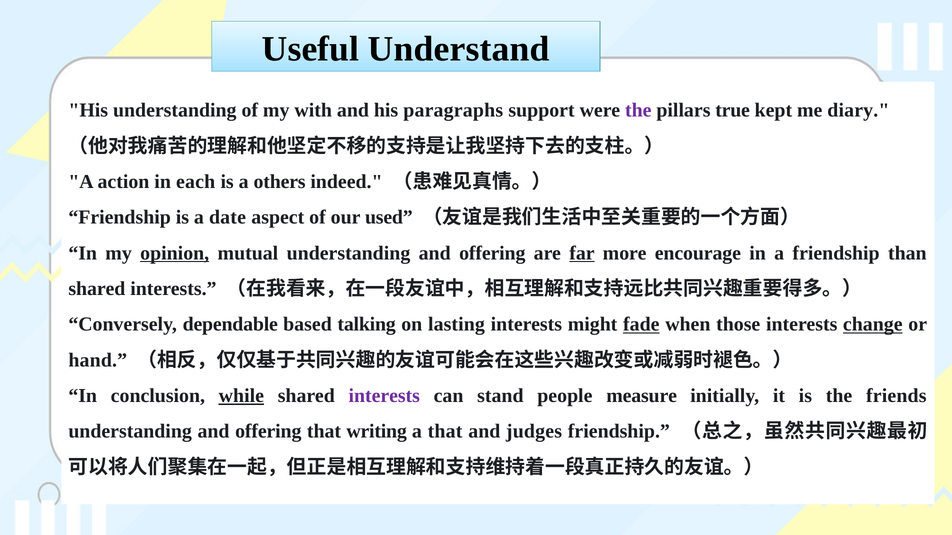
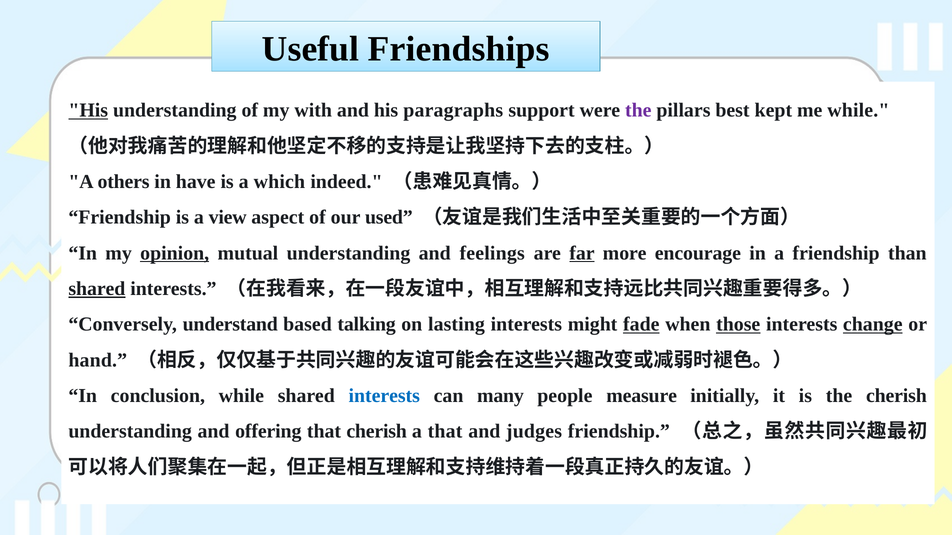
Understand: Understand -> Friendships (459, 49)
His underline: none -> present (88, 110)
true: true -> best (732, 110)
me diary: diary -> while (858, 110)
action: action -> others (124, 182)
each: each -> have (196, 182)
others: others -> which (279, 182)
date: date -> view (228, 218)
mutual understanding and offering: offering -> feelings (492, 253)
shared underline: none -> present (97, 289)
dependable: dependable -> understand (230, 325)
those underline: none -> present (738, 325)
while underline: present -> none (241, 396)
interests colour: purple -> blue (384, 396)
stand: stand -> many (500, 396)
the friends: friends -> cherish (896, 396)
that writing: writing -> cherish (377, 432)
